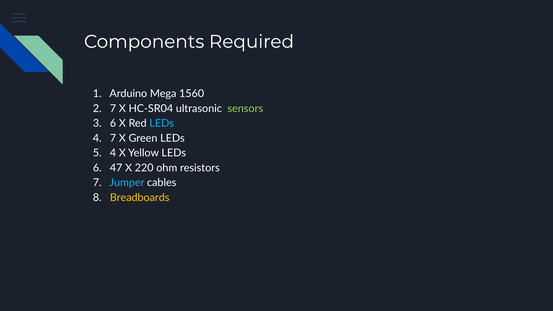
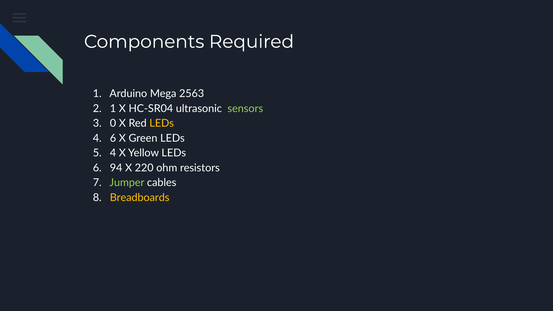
1560: 1560 -> 2563 (192, 94)
2 7: 7 -> 1 (113, 109)
3 6: 6 -> 0 (113, 123)
LEDs colour: light blue -> yellow (162, 123)
4 7: 7 -> 6 (113, 138)
47: 47 -> 94 (116, 168)
Jumper colour: light blue -> light green (127, 183)
